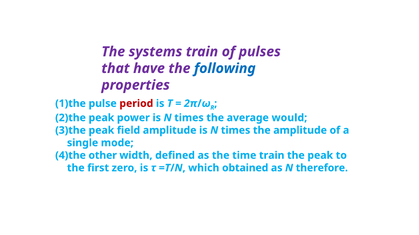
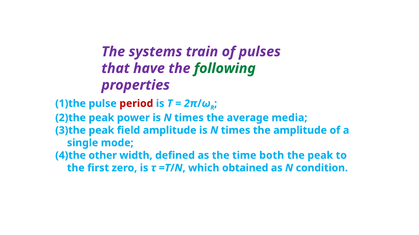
following colour: blue -> green (225, 69)
would: would -> media (289, 118)
time train: train -> both (272, 156)
therefore: therefore -> condition (322, 168)
